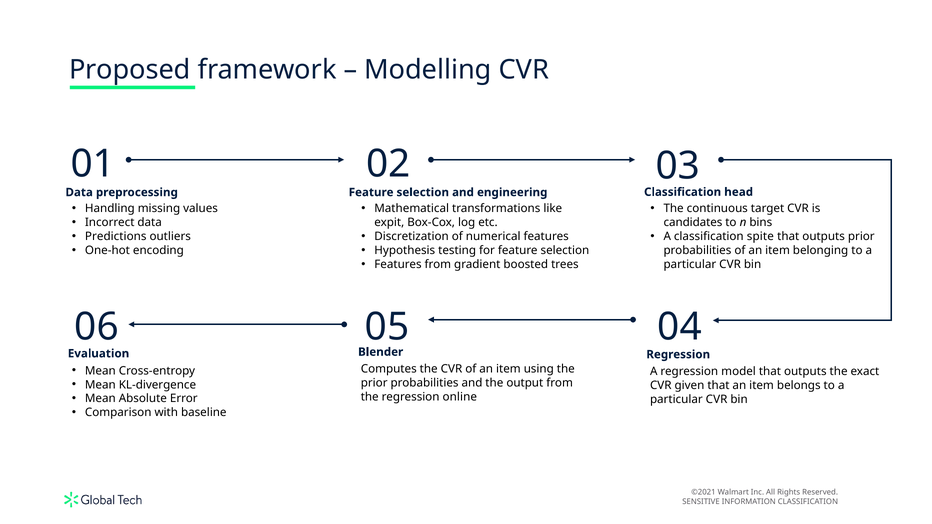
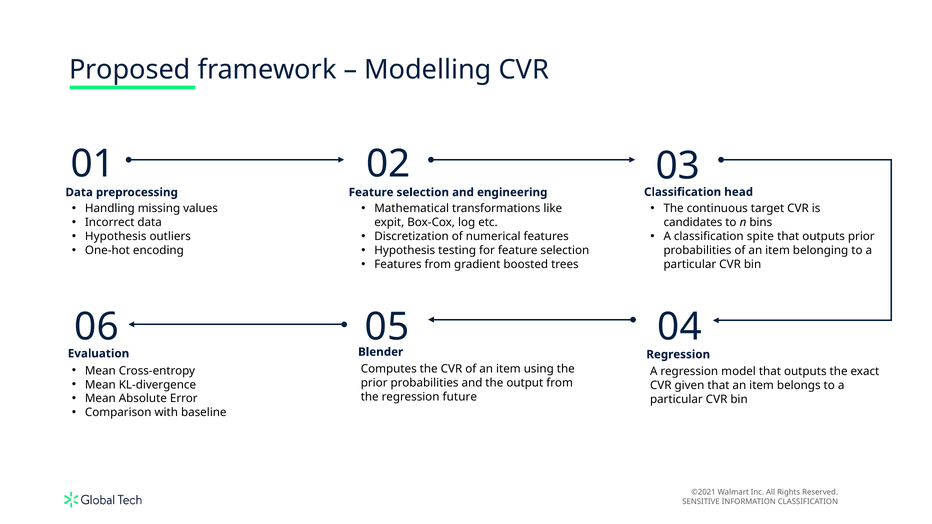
Predictions: Predictions -> Hypothesis (116, 237)
online: online -> future (460, 397)
